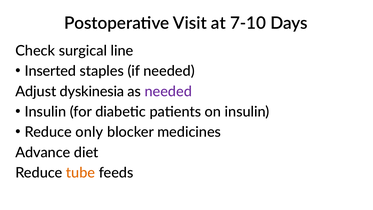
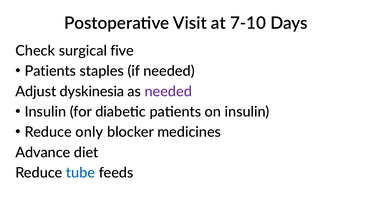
line: line -> five (122, 51)
Inserted: Inserted -> Patients (50, 71)
tube colour: orange -> blue (81, 173)
